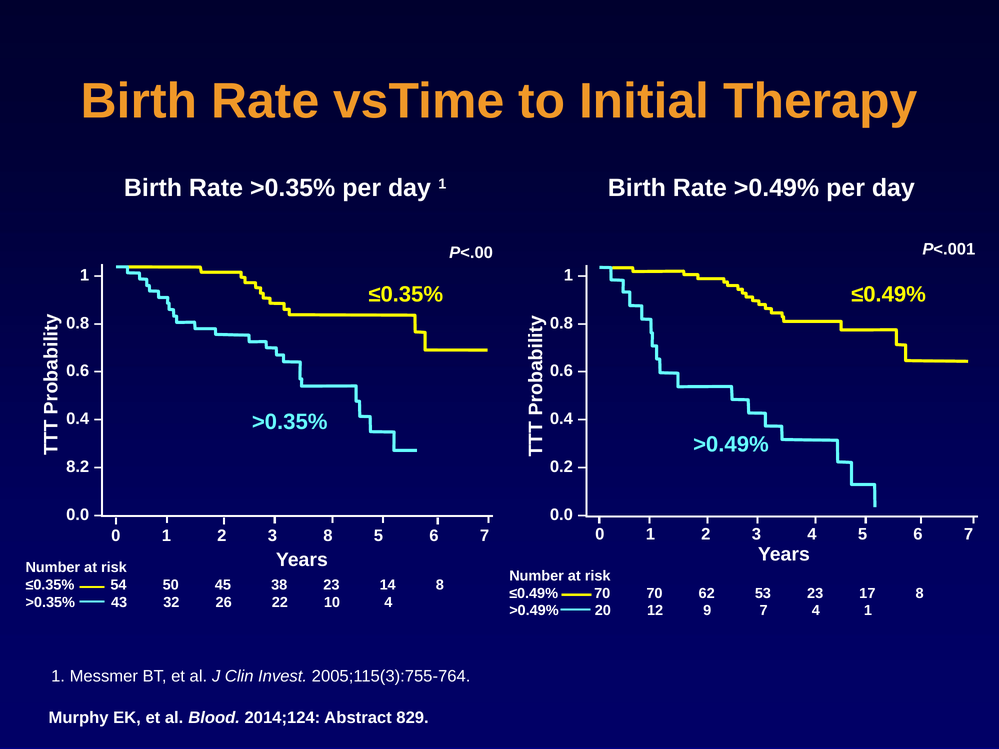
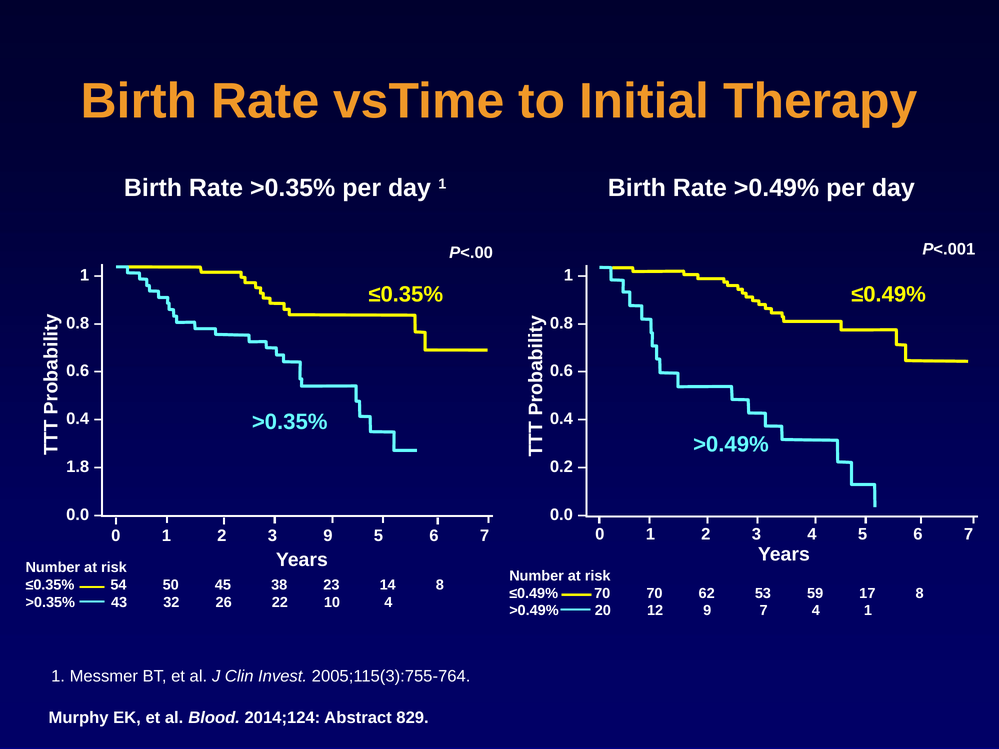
8.2: 8.2 -> 1.8 (78, 467)
3 8: 8 -> 9 (328, 536)
53 23: 23 -> 59 (815, 593)
